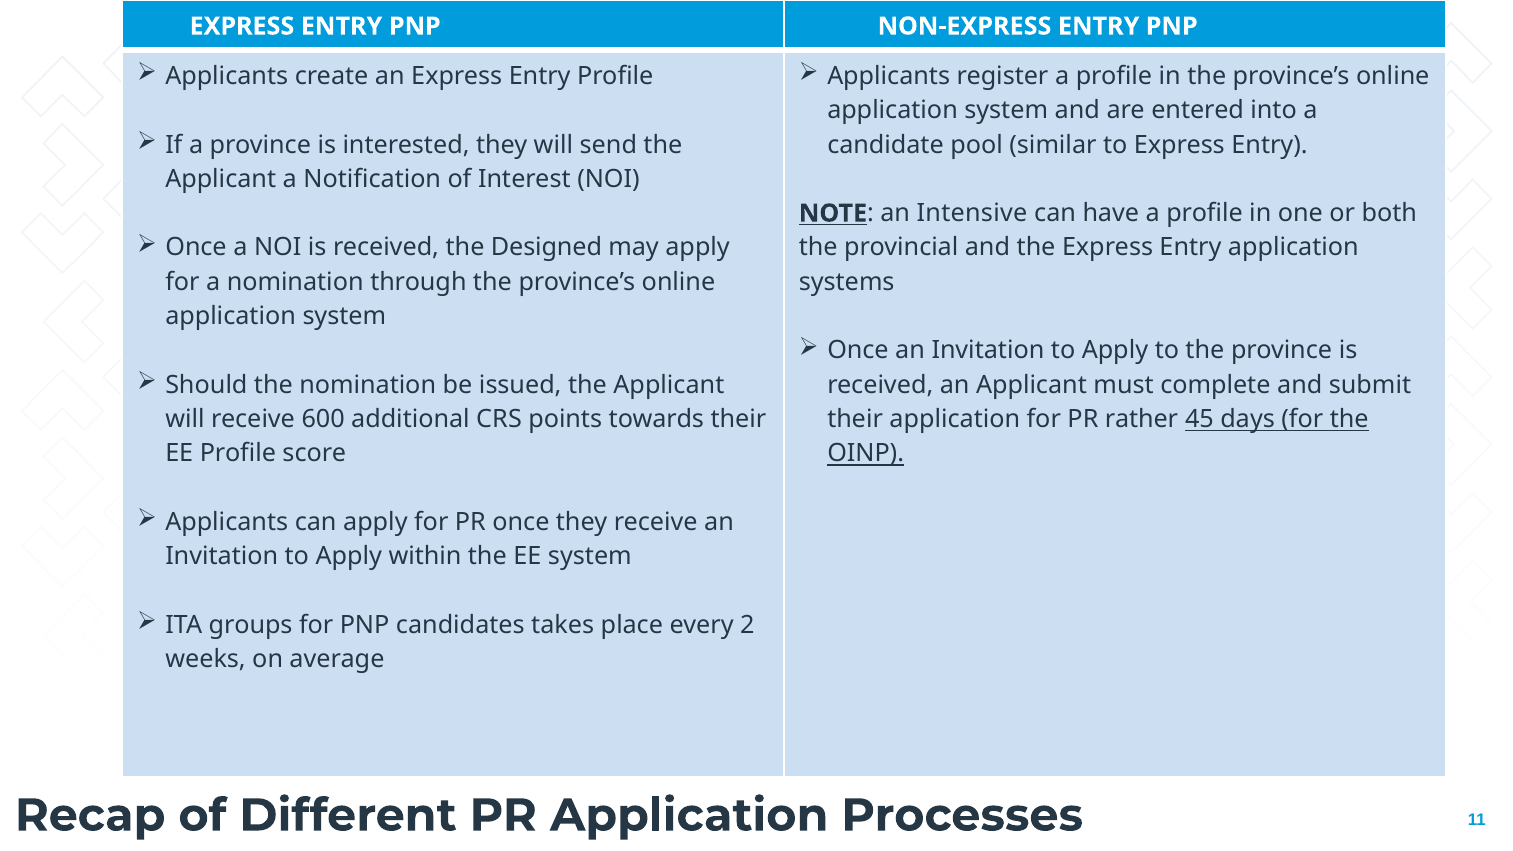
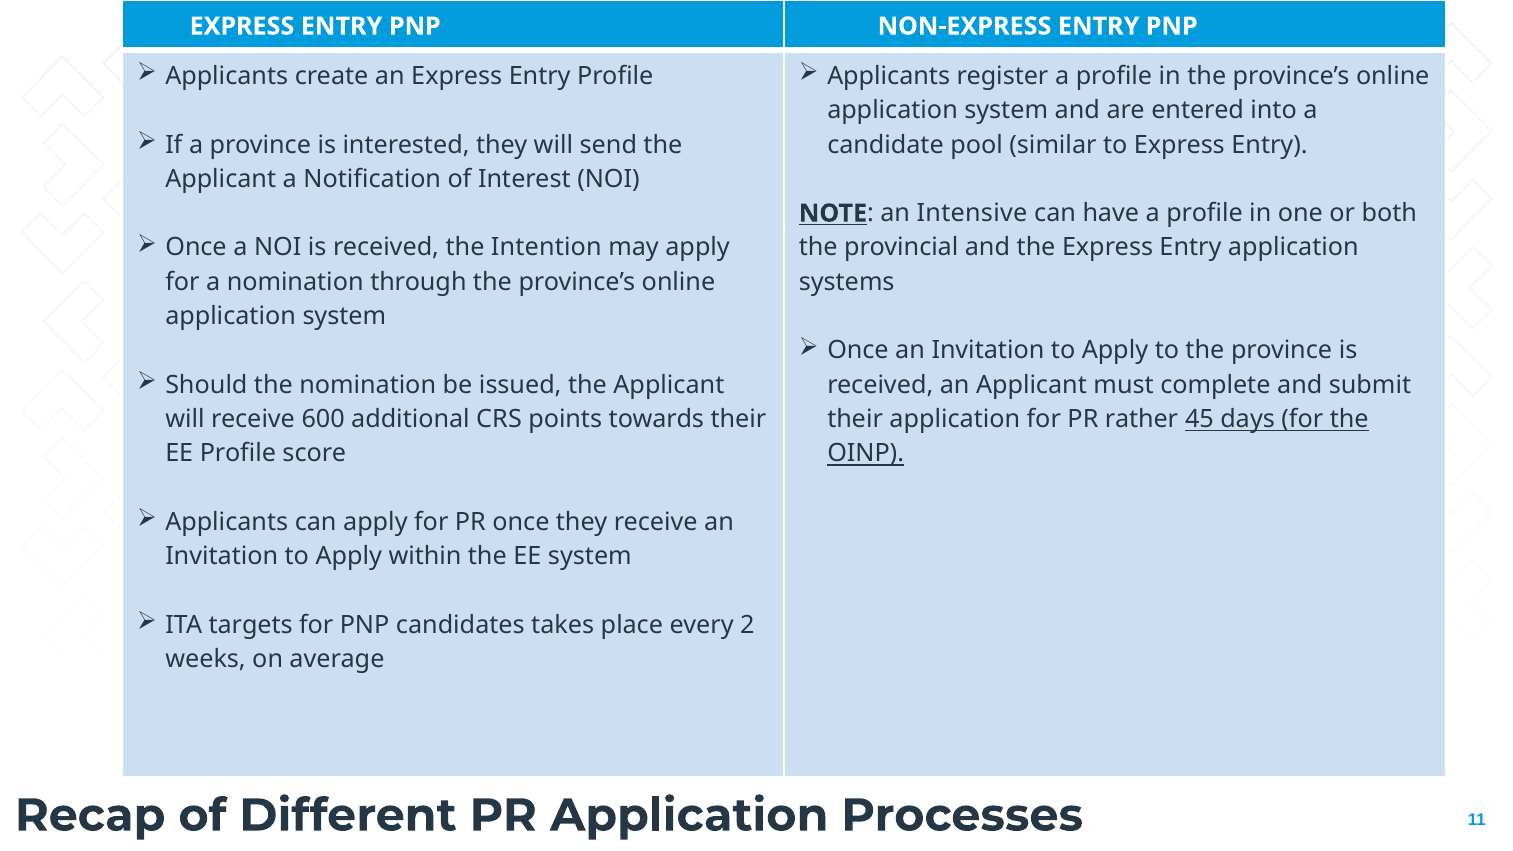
Designed: Designed -> Intention (546, 248)
groups: groups -> targets (251, 625)
